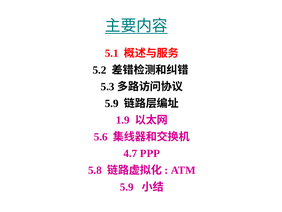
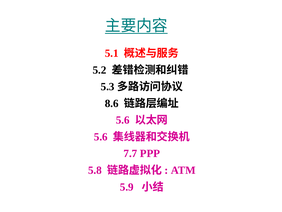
5.9: 5.9 -> 8.6 (112, 103)
1.9: 1.9 -> 5.6 (123, 120)
4.7: 4.7 -> 7.7 (130, 153)
